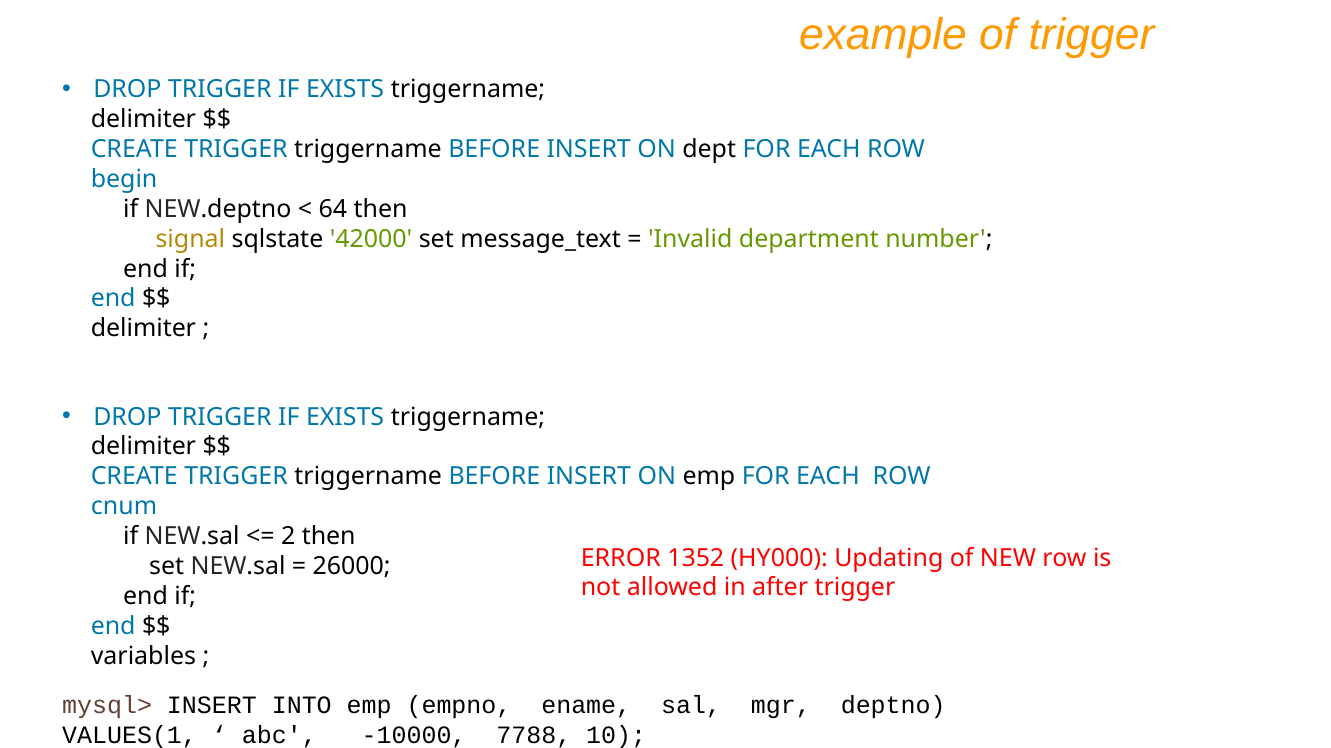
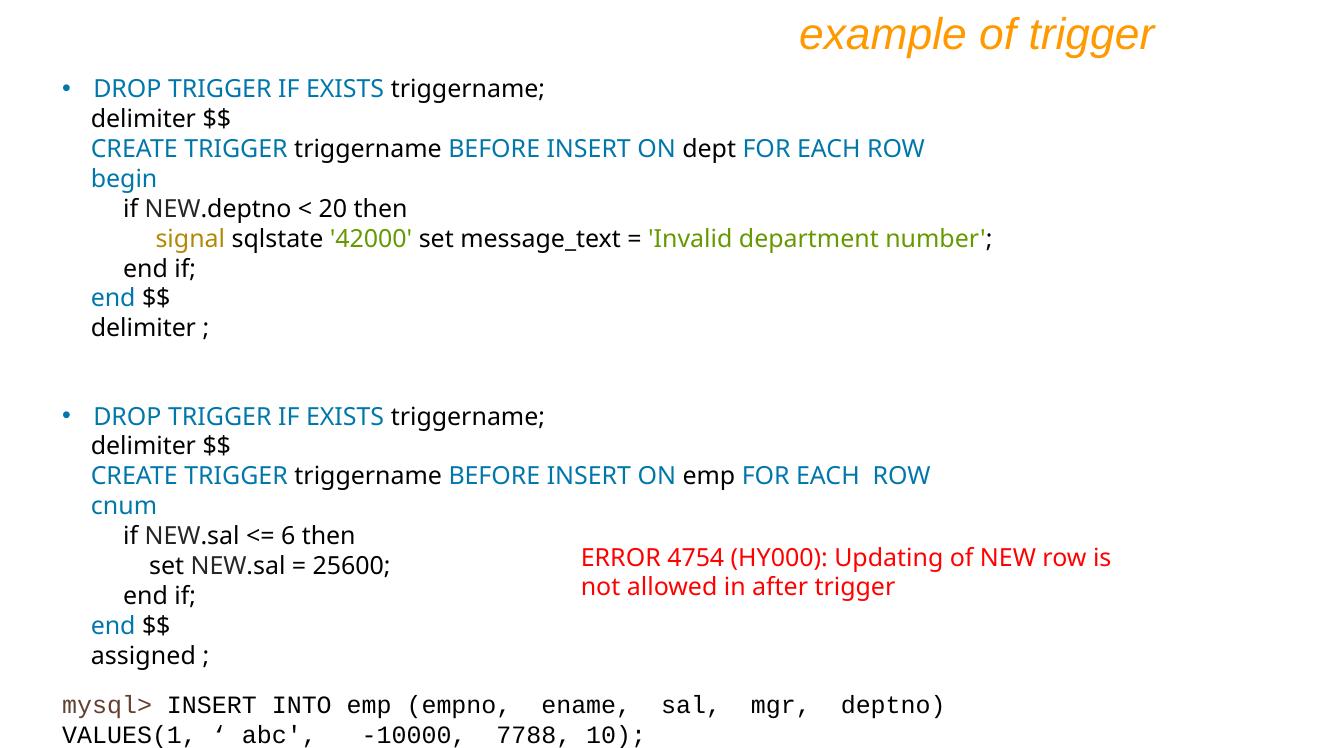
64: 64 -> 20 (333, 209)
2: 2 -> 6 (288, 537)
1352: 1352 -> 4754 (696, 558)
26000: 26000 -> 25600 (352, 567)
variables: variables -> assigned (143, 657)
